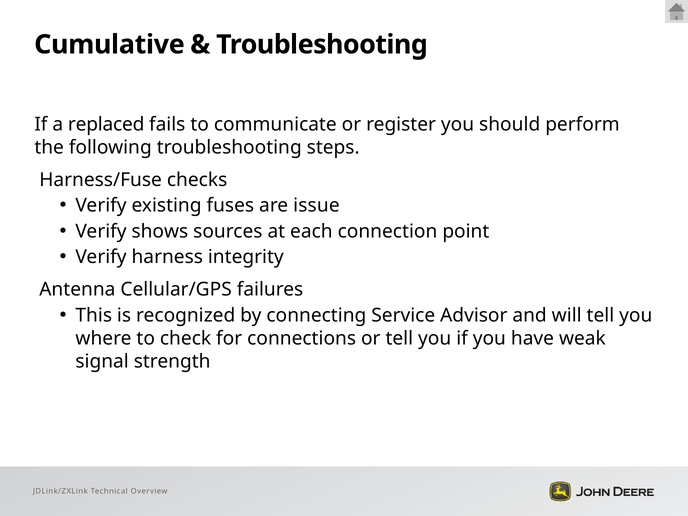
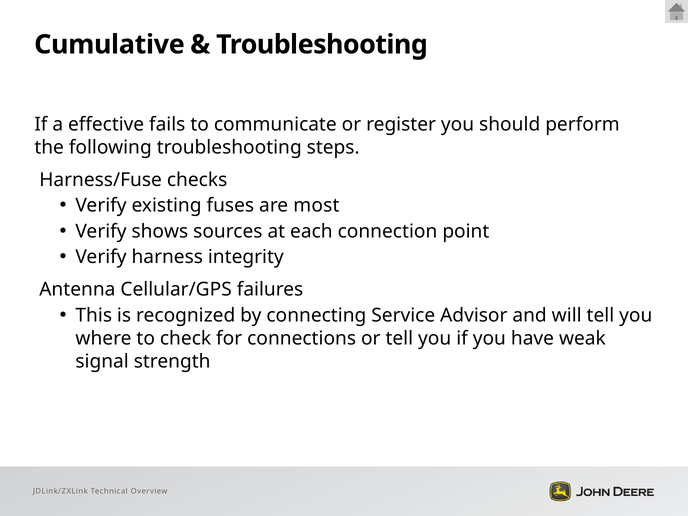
replaced: replaced -> effective (106, 124)
issue: issue -> most (316, 206)
